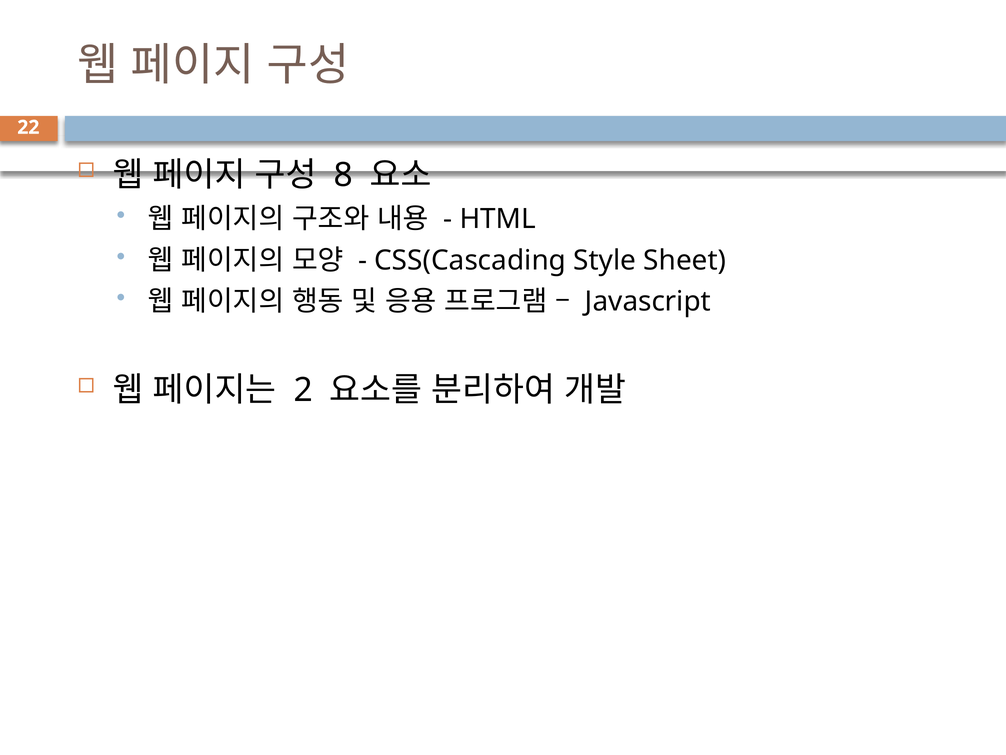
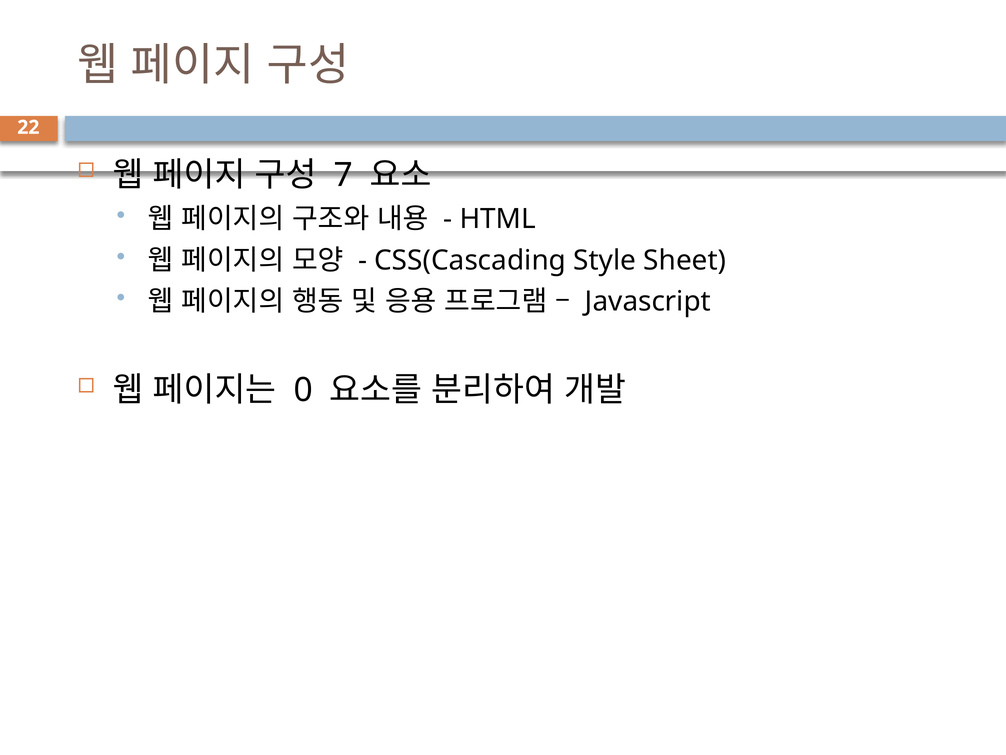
8: 8 -> 7 (343, 175)
2: 2 -> 0 (303, 390)
